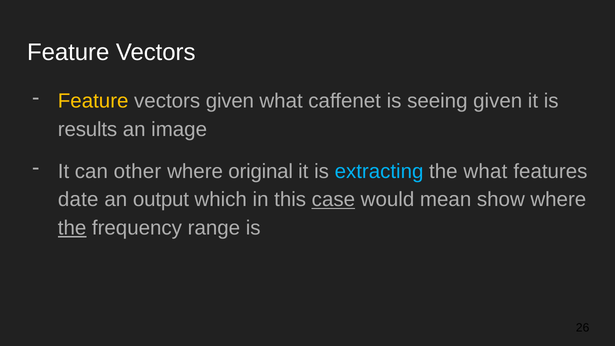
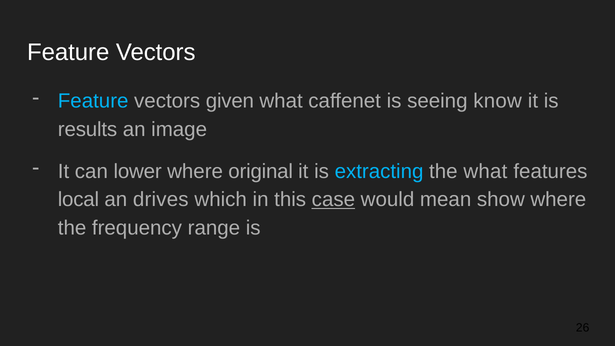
Feature colour: yellow -> light blue (93, 101)
seeing given: given -> know (498, 101)
other: other -> lower (138, 171)
date: date -> local (78, 200)
output: output -> drives (161, 200)
the underline: present -> none (72, 228)
